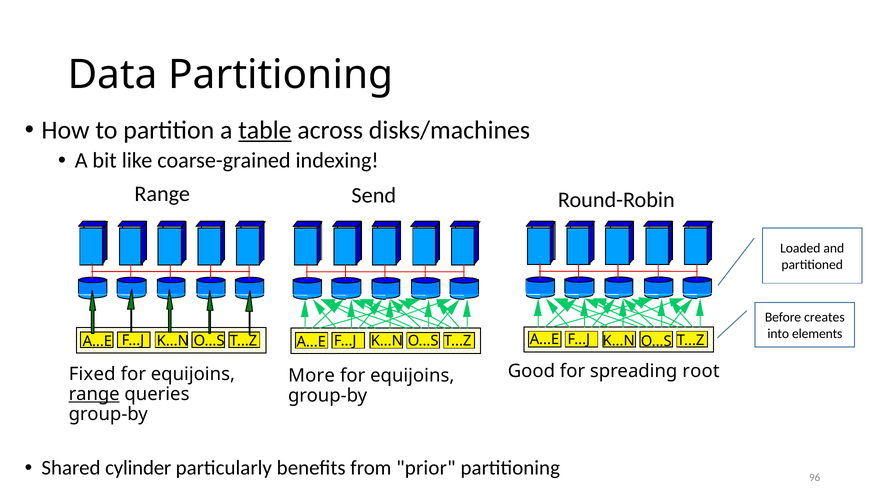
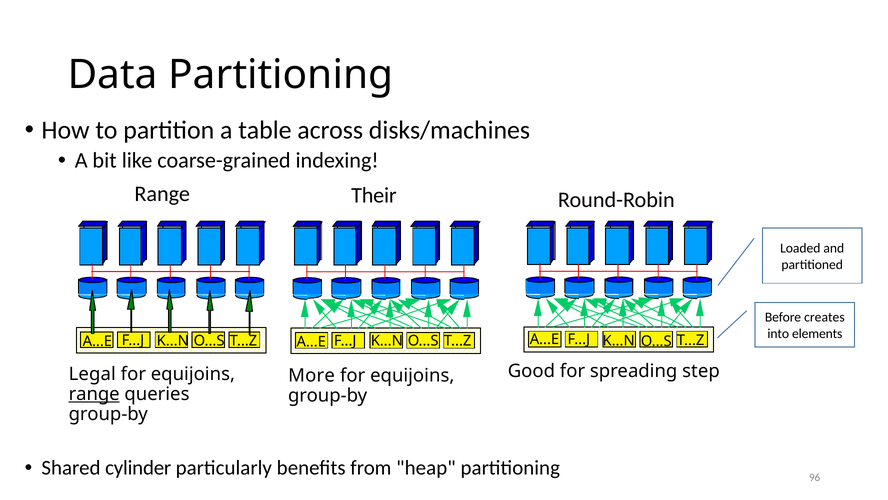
table underline: present -> none (265, 130)
Send: Send -> Their (374, 195)
root: root -> step (701, 371)
Fixed: Fixed -> Legal (92, 374)
prior: prior -> heap (426, 467)
